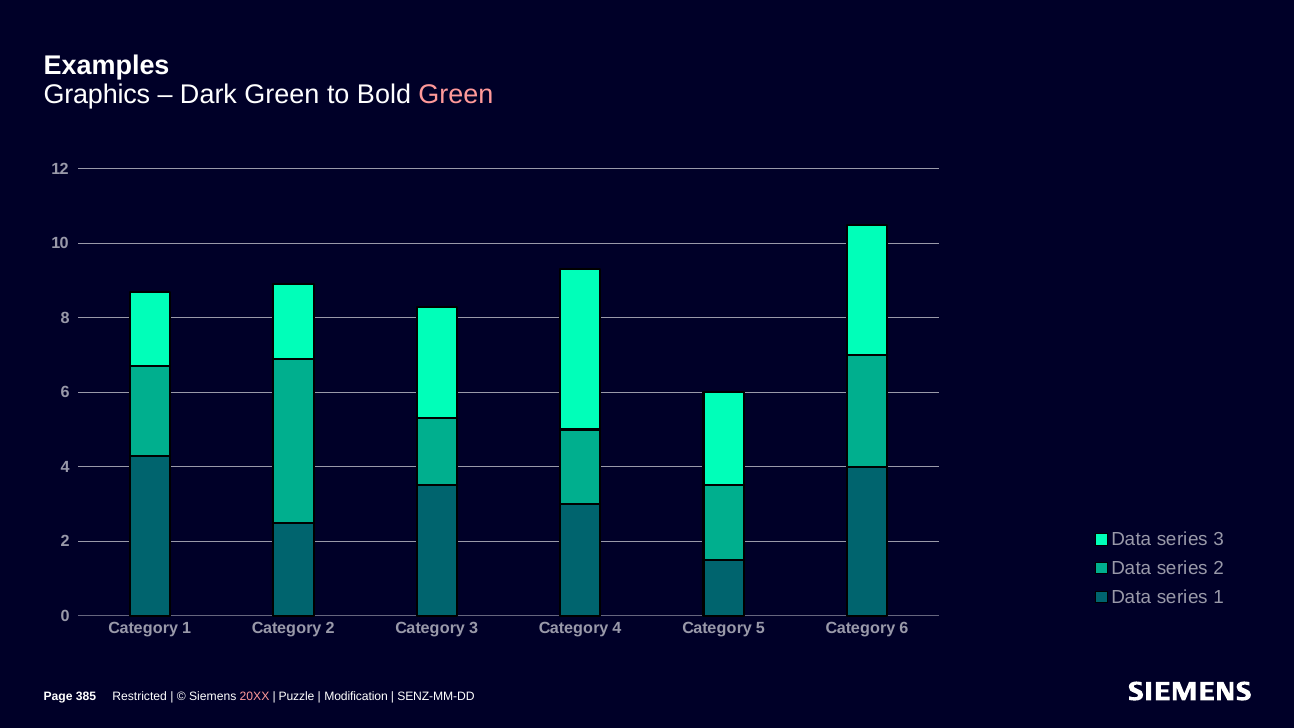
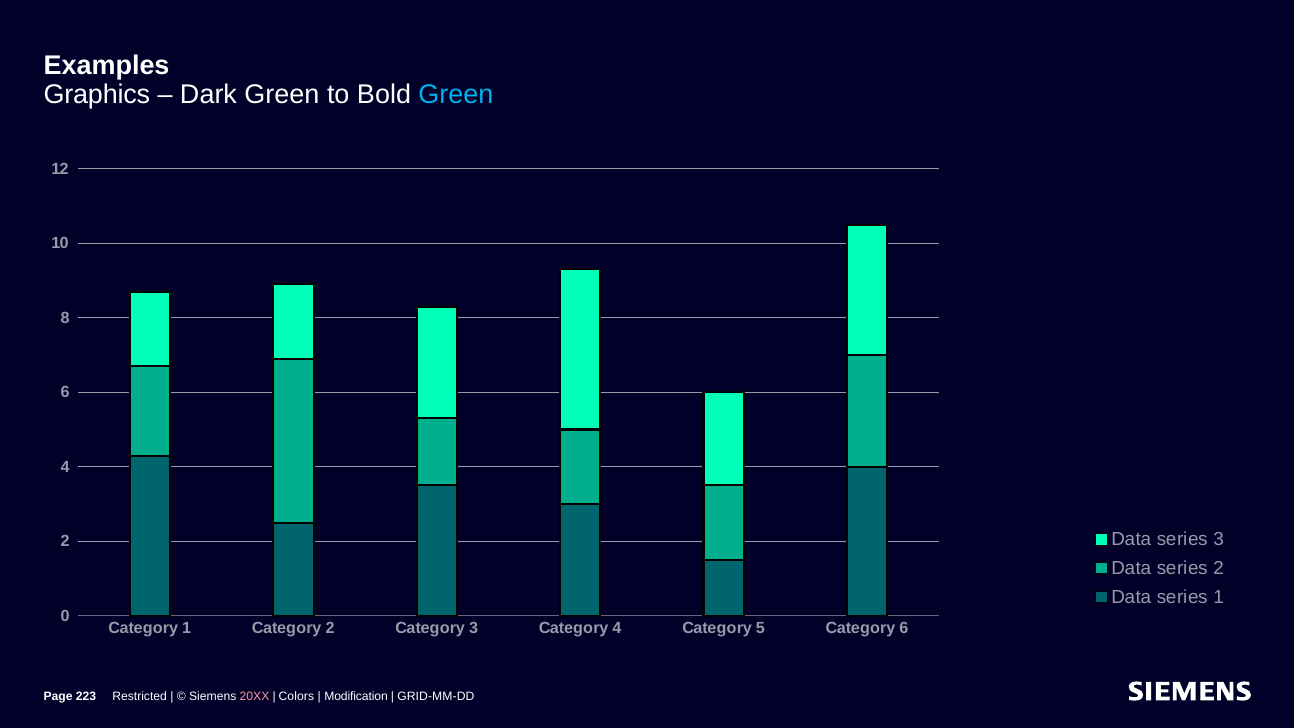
Green colour: pink -> light blue (456, 94)
385: 385 -> 223 (86, 696)
Puzzle: Puzzle -> Colors (296, 696)
SENZ-MM-DD: SENZ-MM-DD -> GRID-MM-DD (436, 696)
